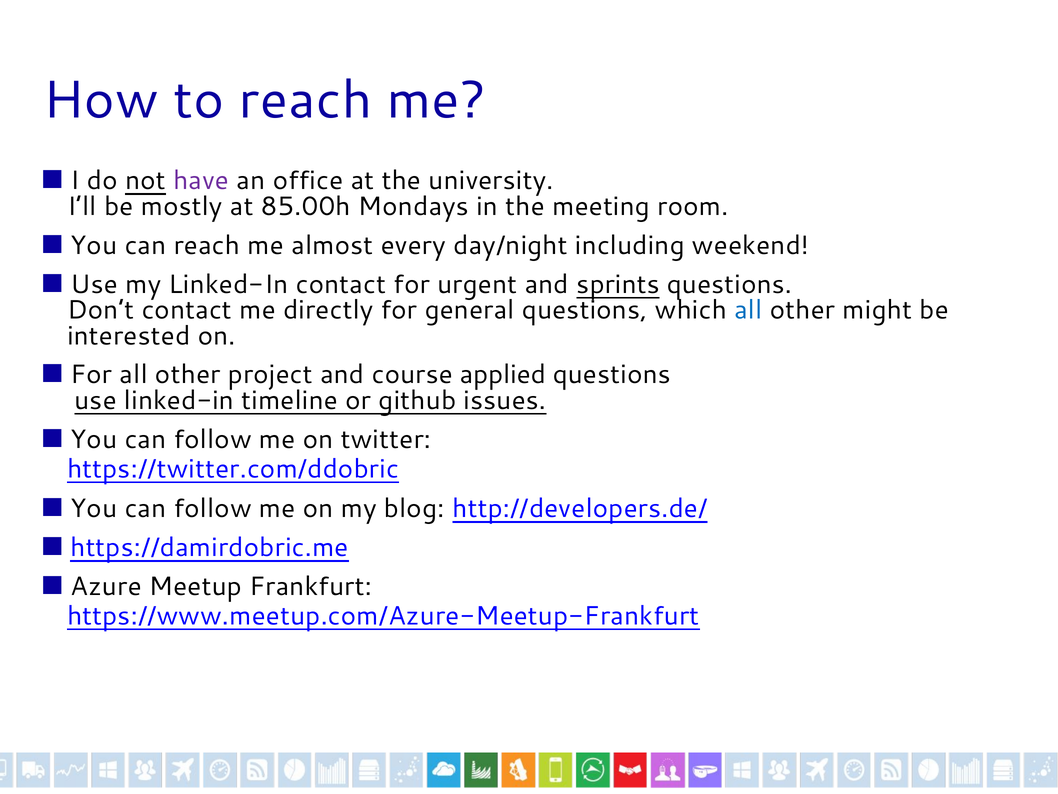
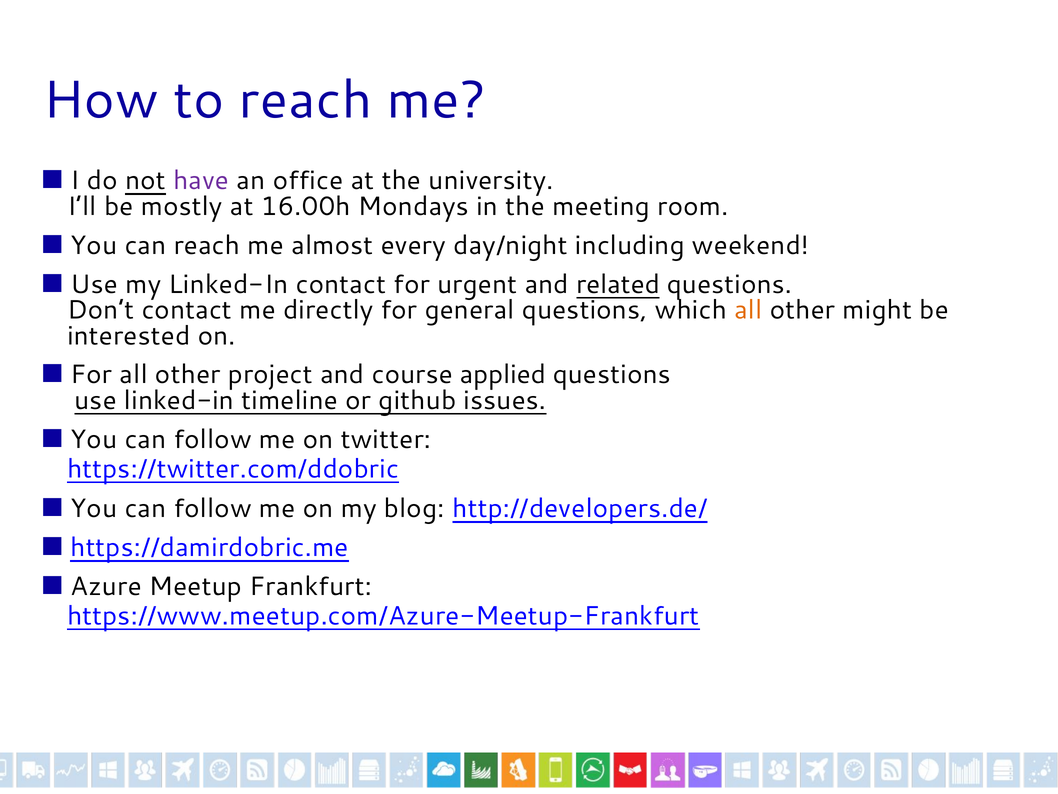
85.00h: 85.00h -> 16.00h (306, 206)
sprints: sprints -> related (618, 284)
all colour: blue -> orange (748, 310)
